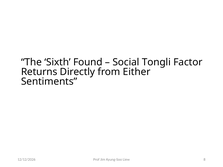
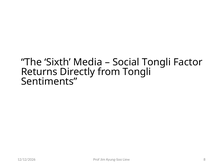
Found: Found -> Media (88, 62)
from Either: Either -> Tongli (137, 72)
